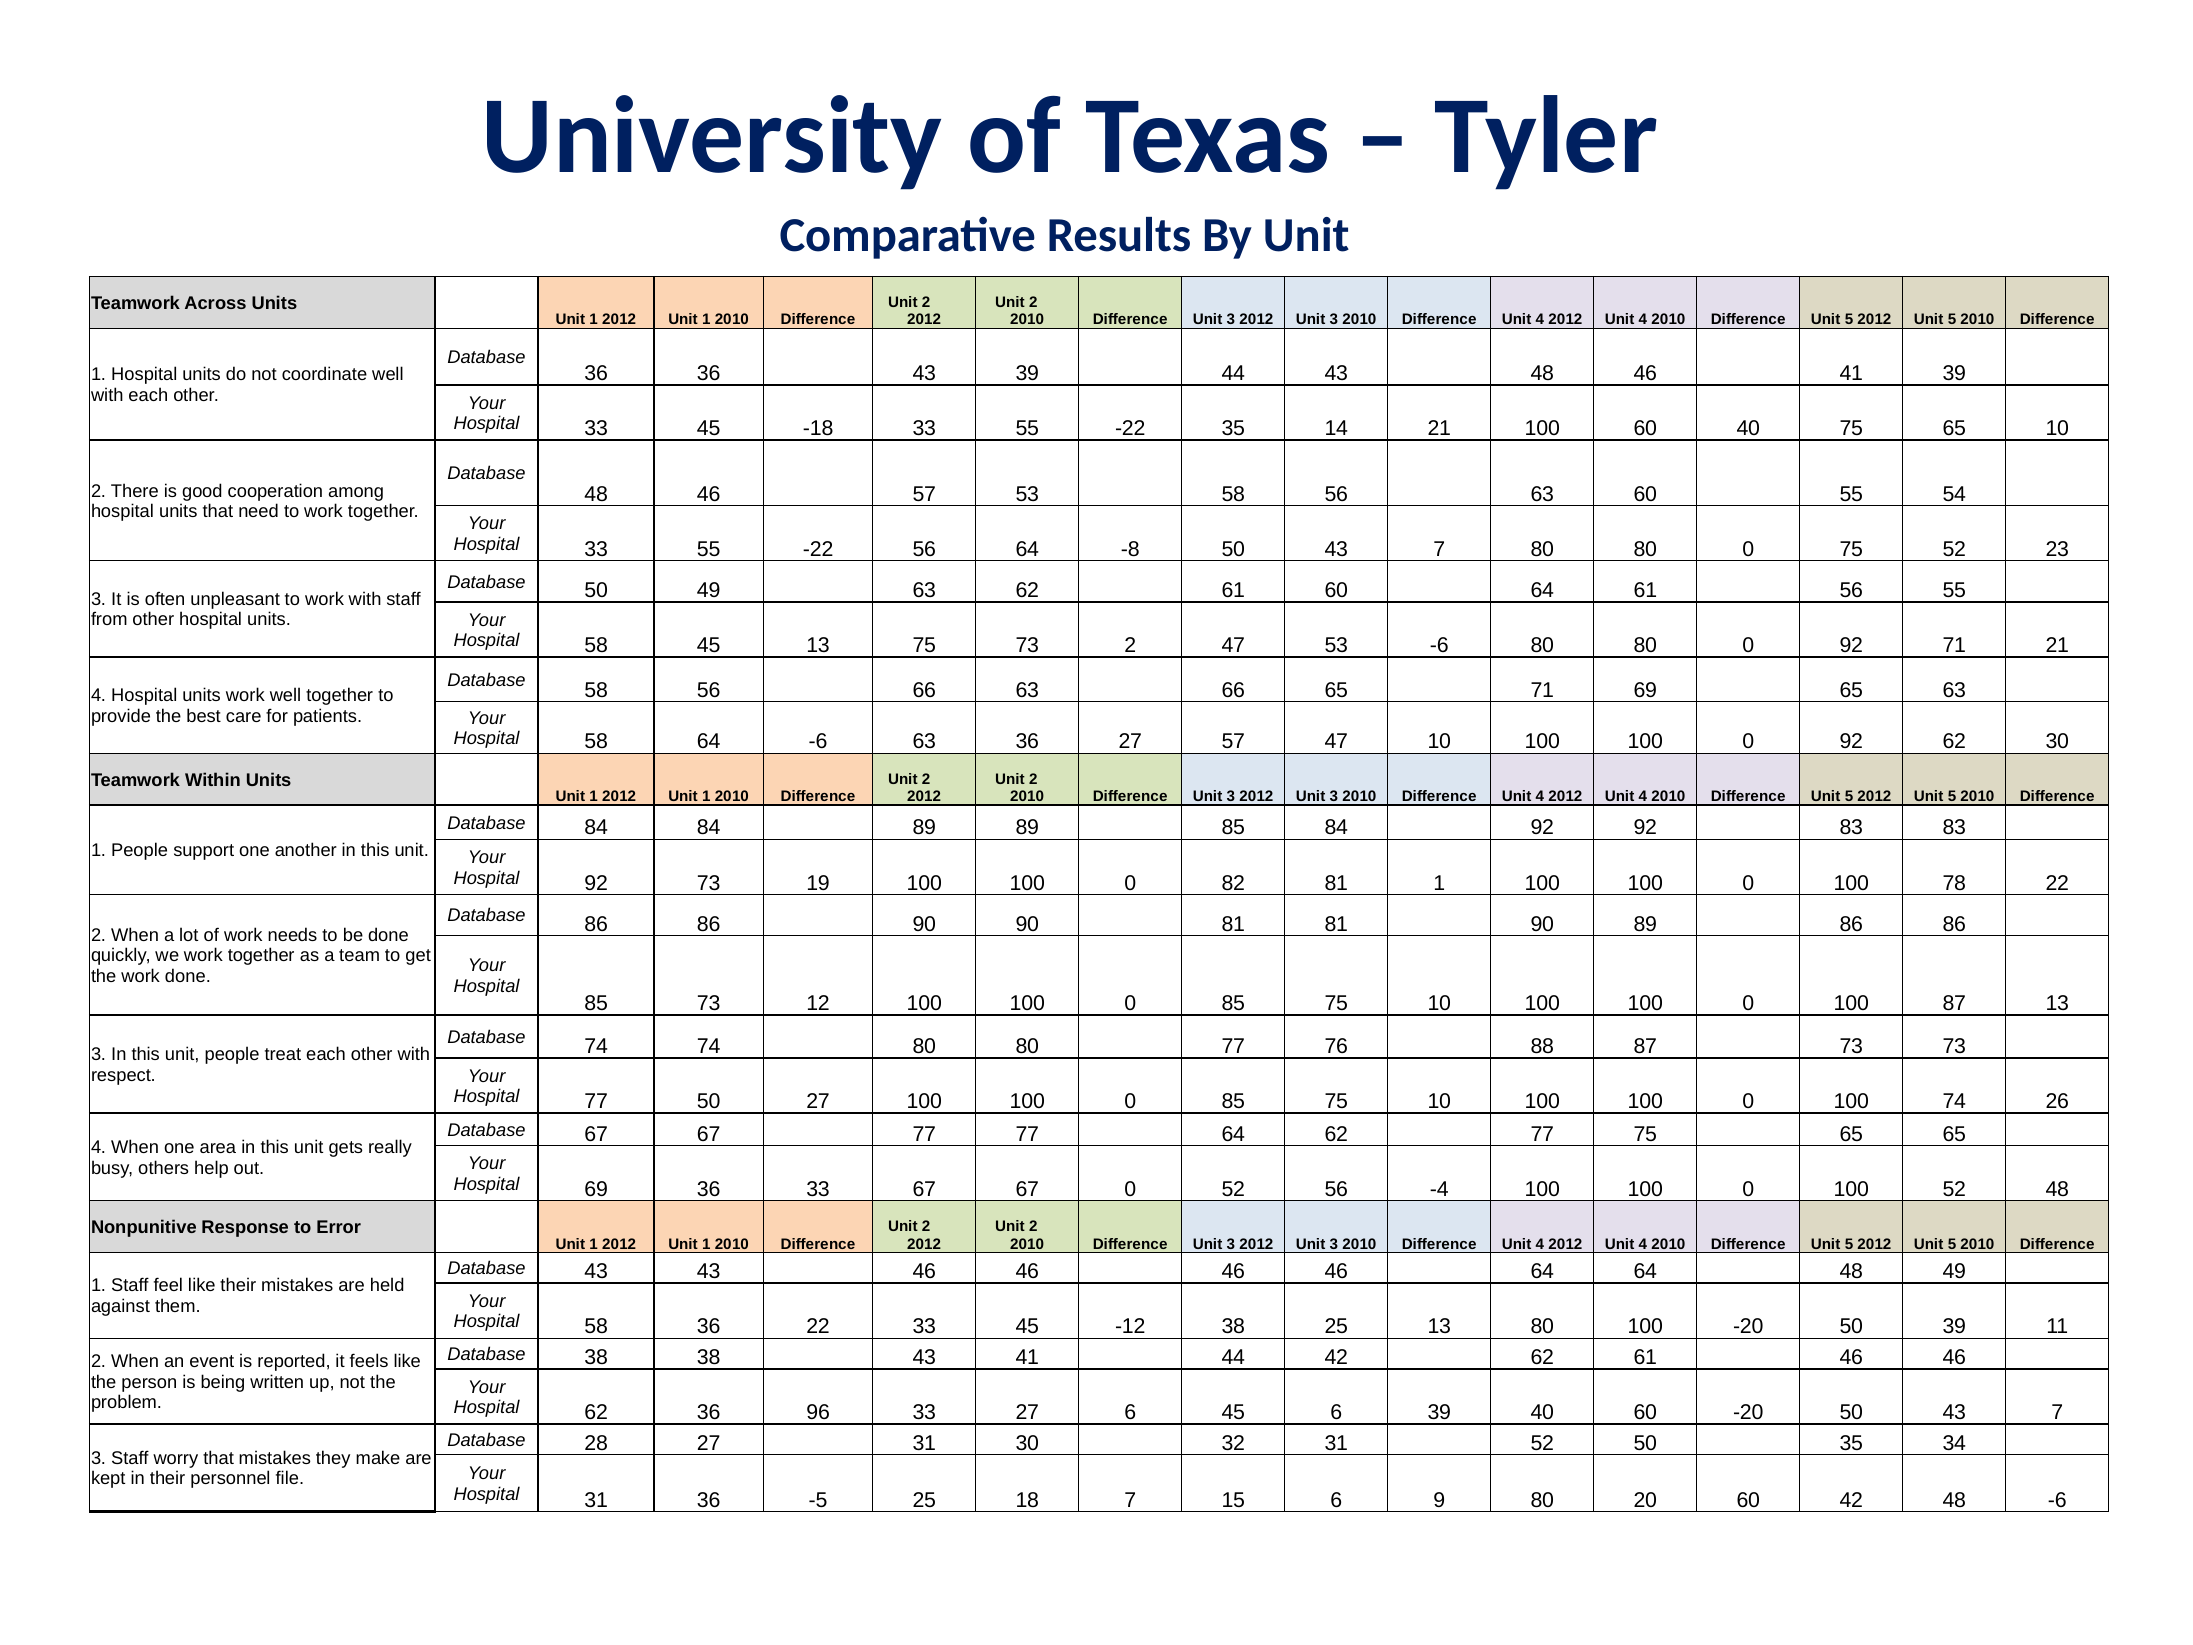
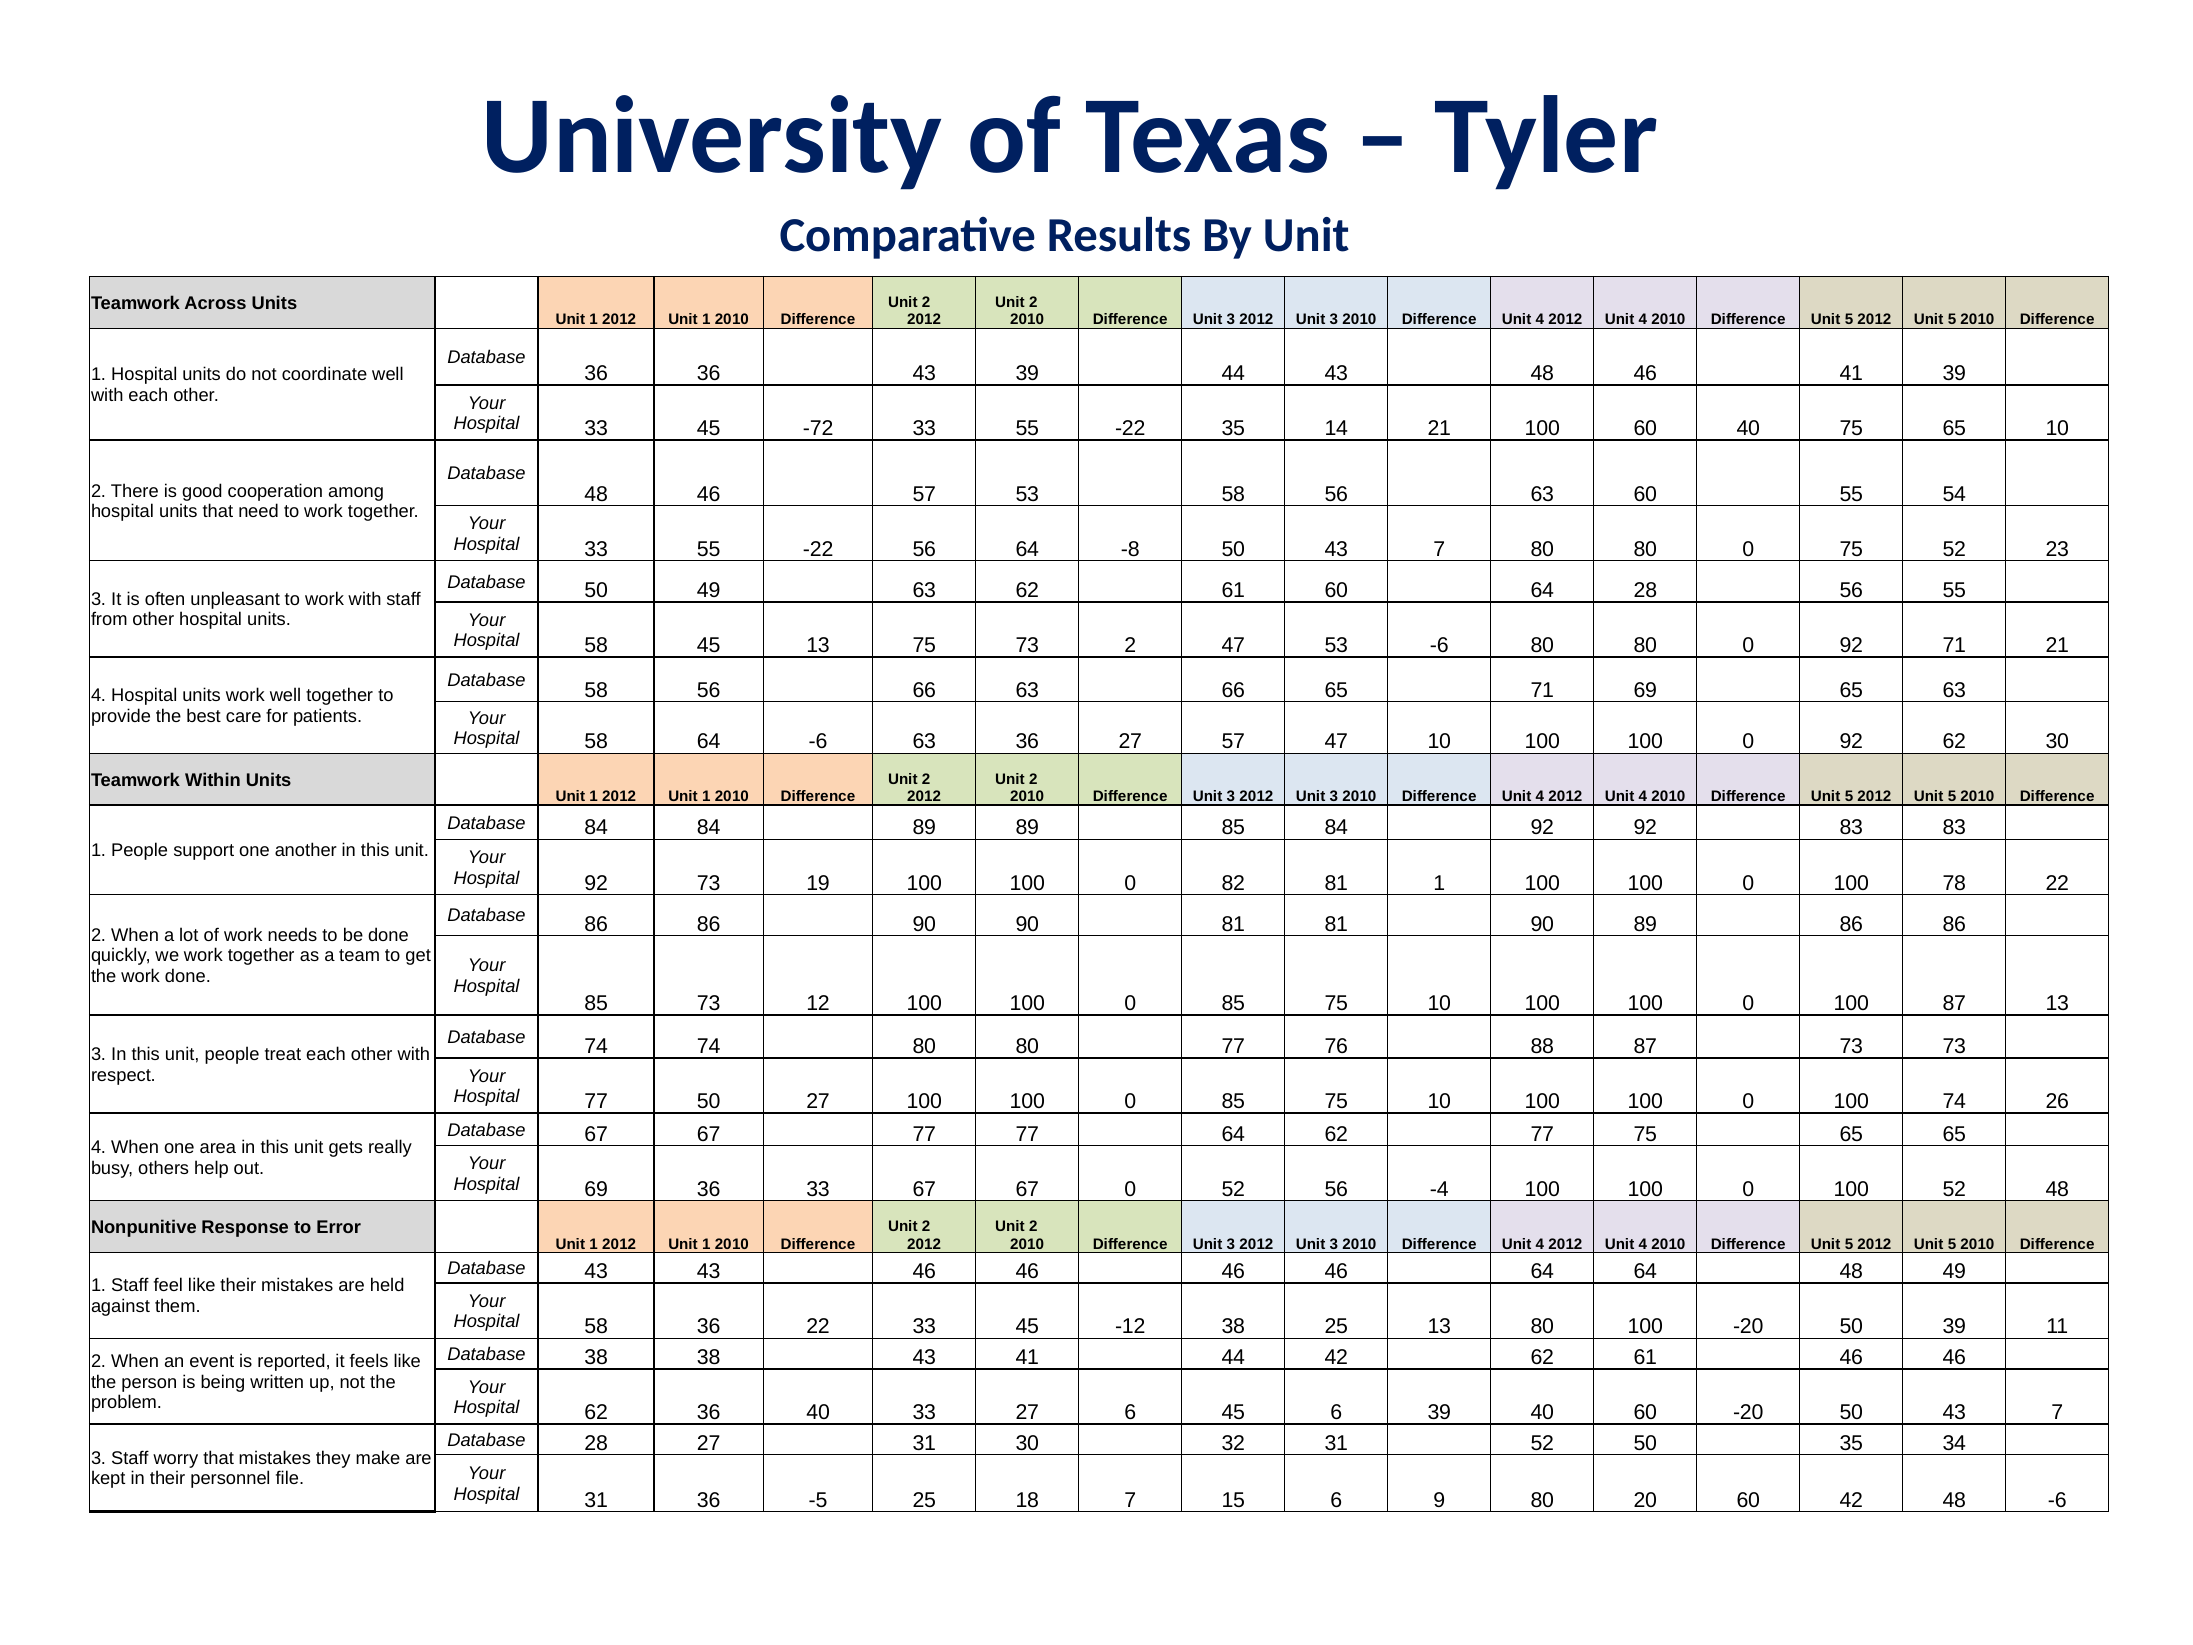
-18: -18 -> -72 (818, 429)
64 61: 61 -> 28 (1645, 590)
36 96: 96 -> 40 (818, 1412)
